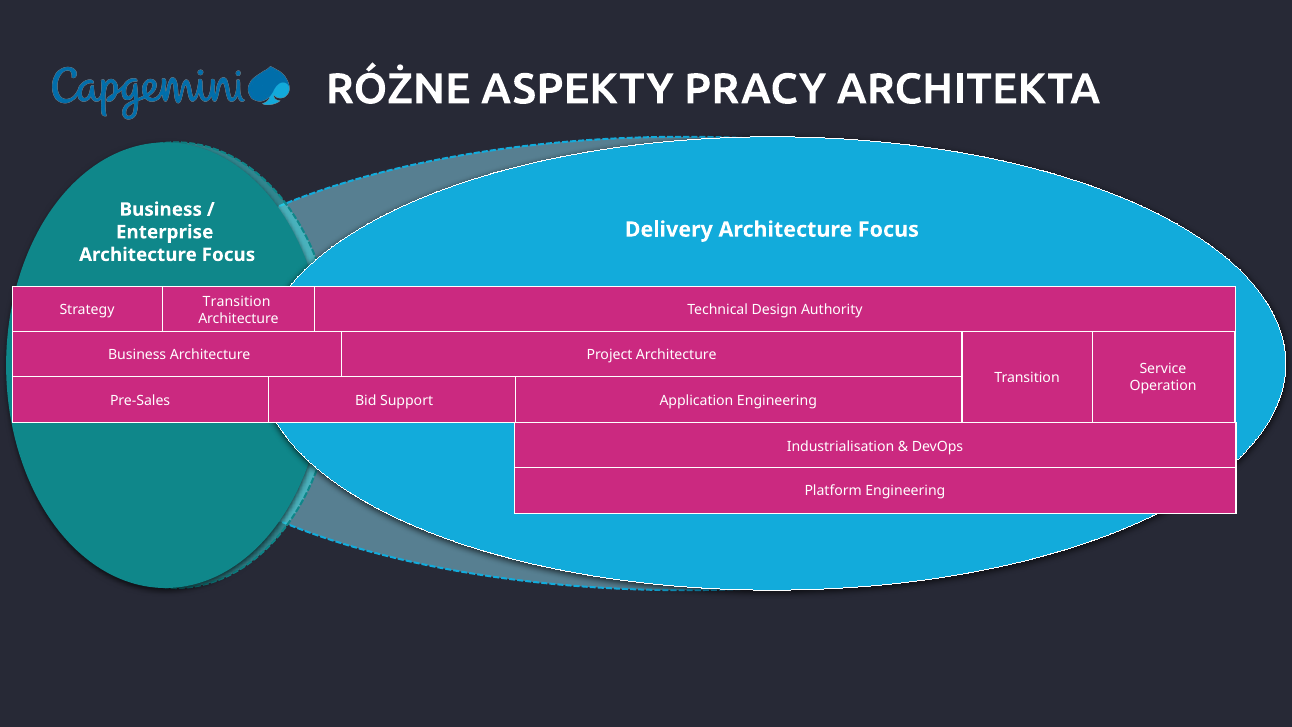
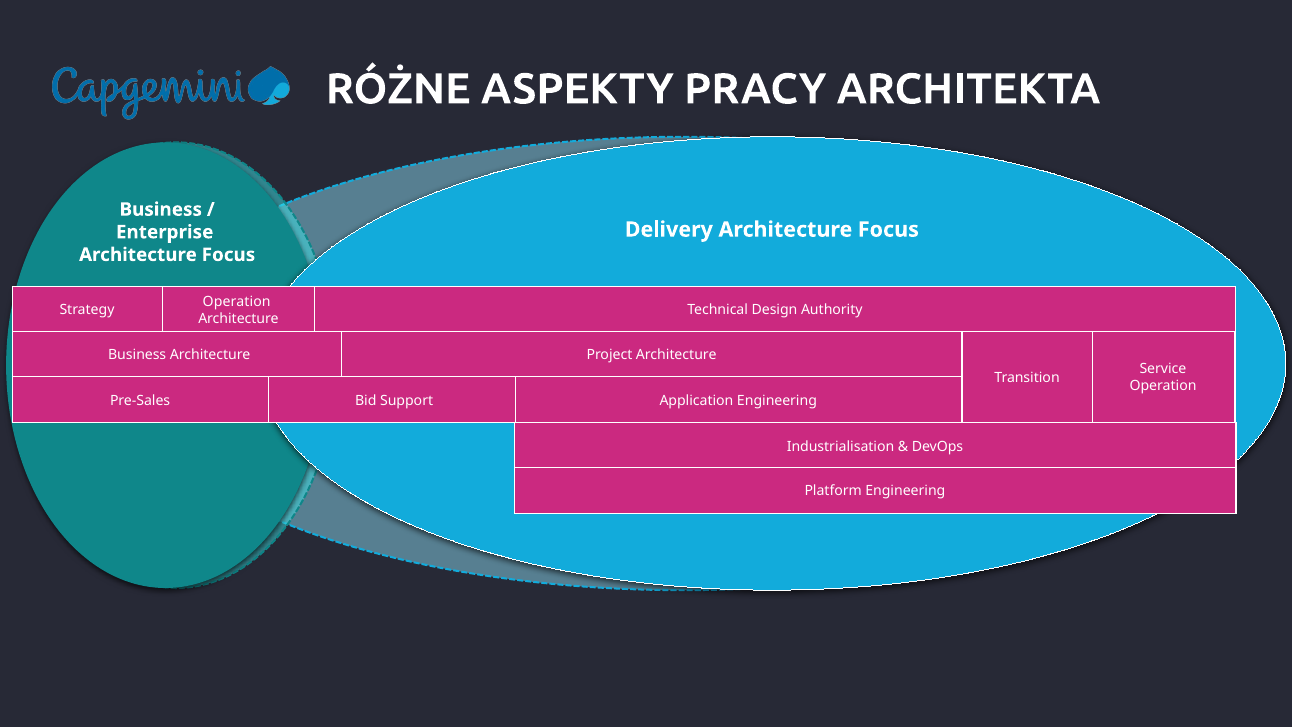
Transition: Transition -> Operation (237, 302)
